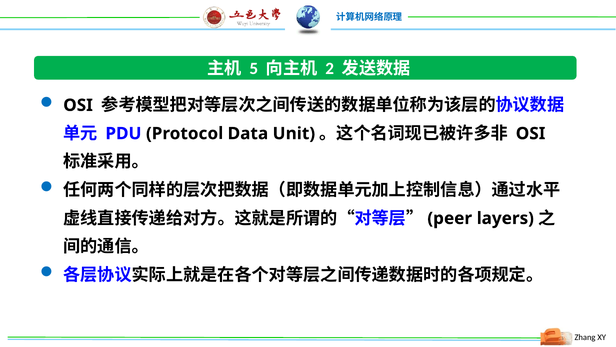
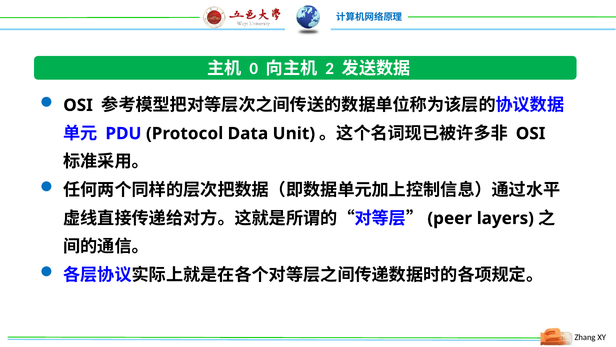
5: 5 -> 0 (254, 69)
